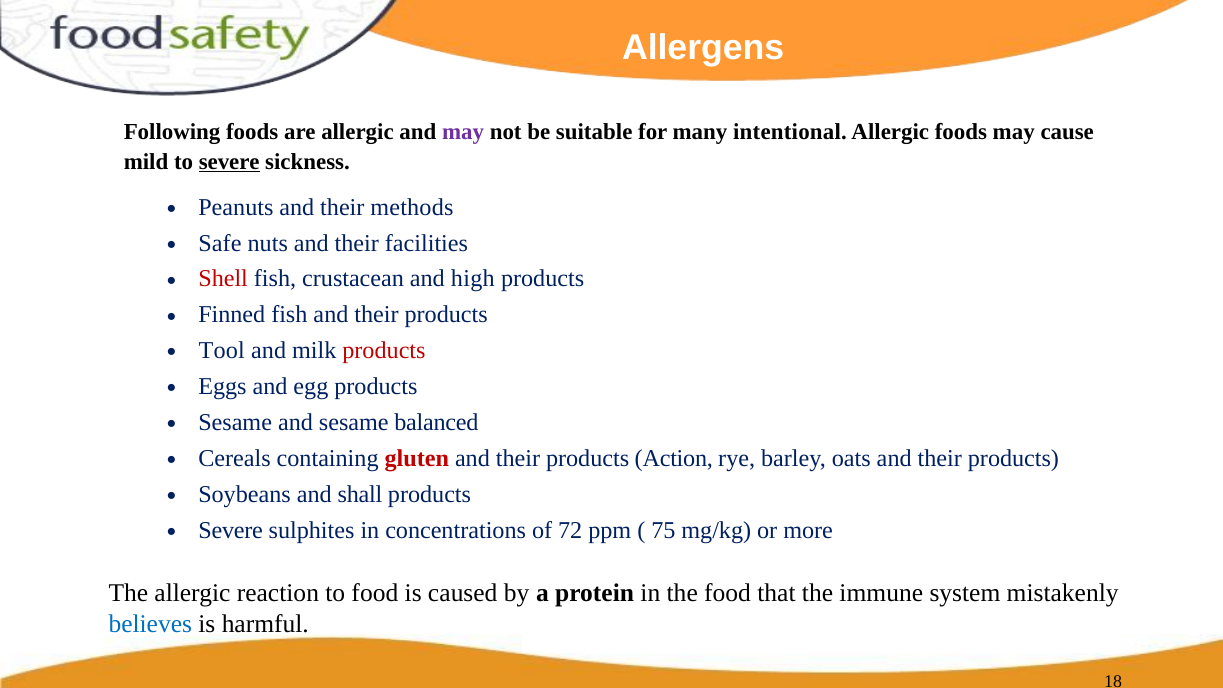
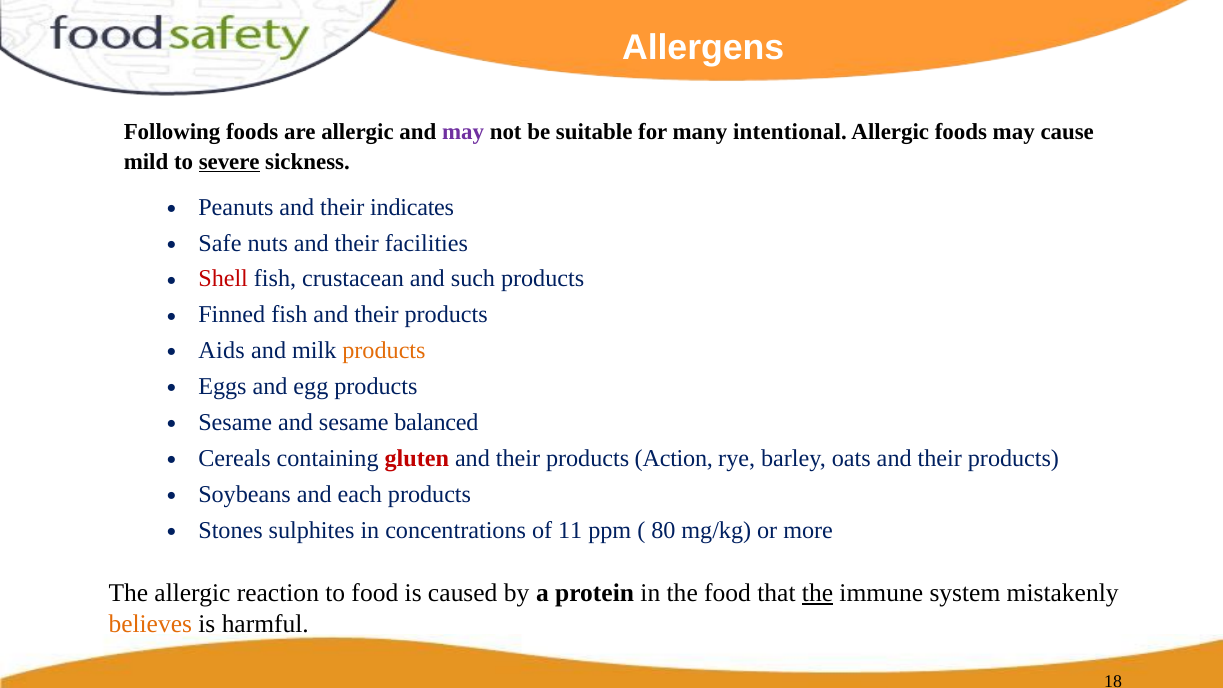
methods: methods -> indicates (412, 207)
high: high -> such (473, 279)
Tool: Tool -> Aids (222, 351)
products colour: red -> orange (384, 351)
shall: shall -> each (360, 494)
Severe: Severe -> Stones (231, 530)
72: 72 -> 11 (570, 530)
75: 75 -> 80 (663, 530)
the underline: none -> present (818, 593)
believes colour: blue -> orange (150, 624)
